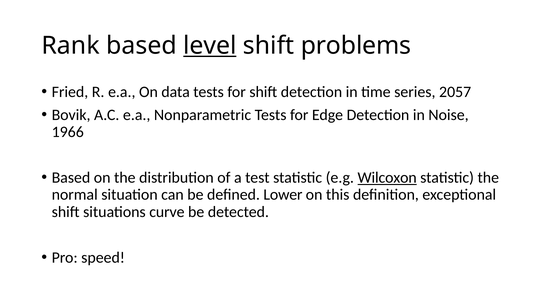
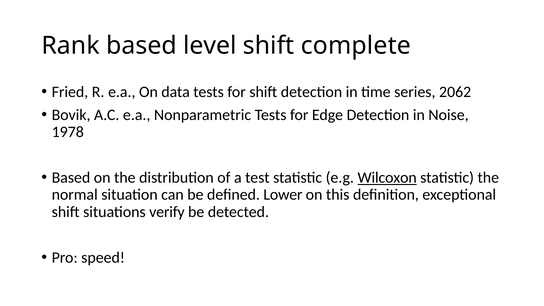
level underline: present -> none (210, 46)
problems: problems -> complete (356, 46)
2057: 2057 -> 2062 (455, 92)
1966: 1966 -> 1978 (68, 132)
curve: curve -> verify (167, 212)
